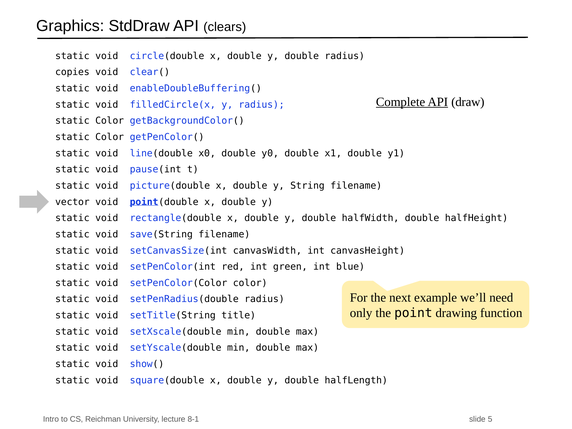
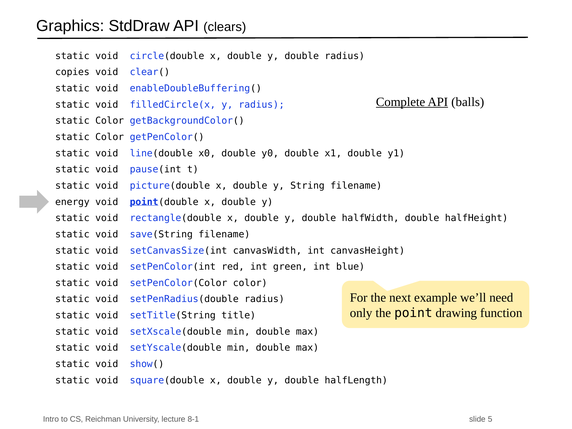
draw: draw -> balls (468, 102)
vector: vector -> energy (72, 202)
